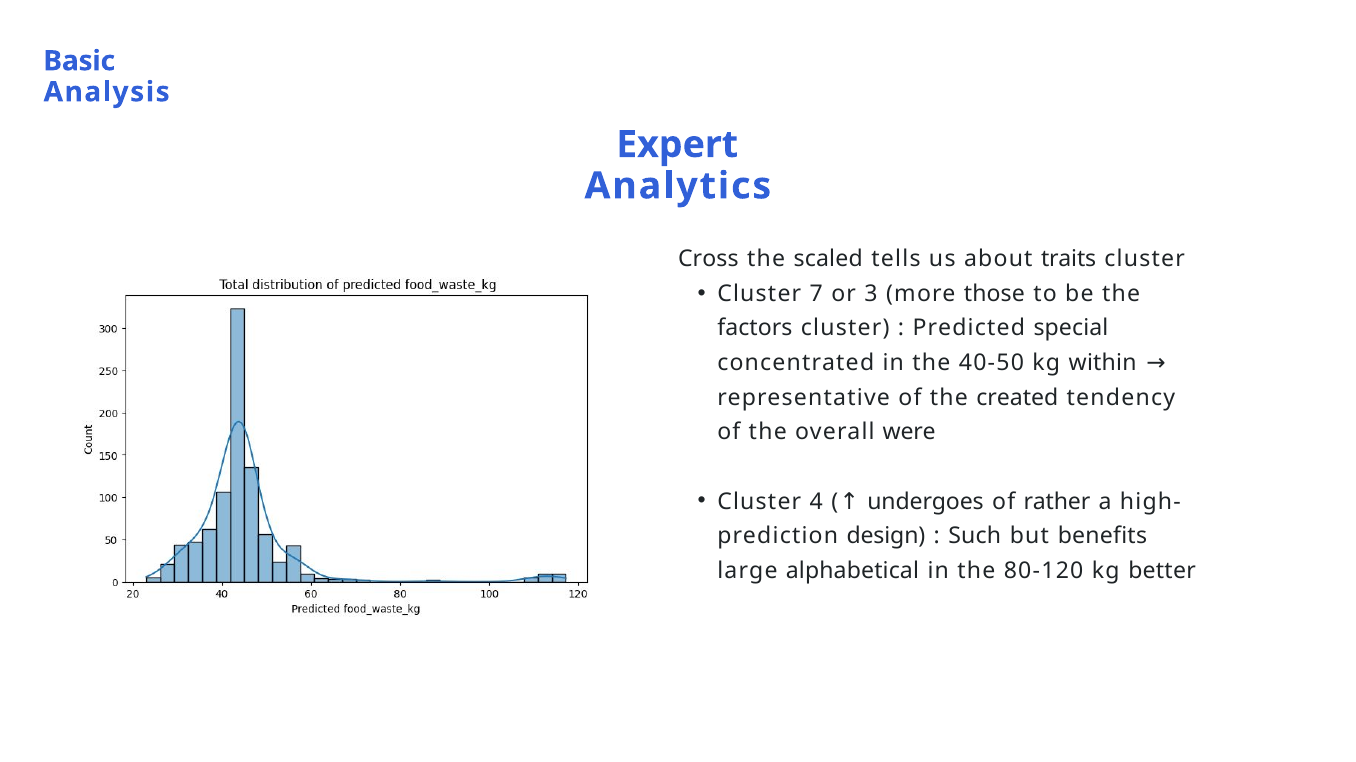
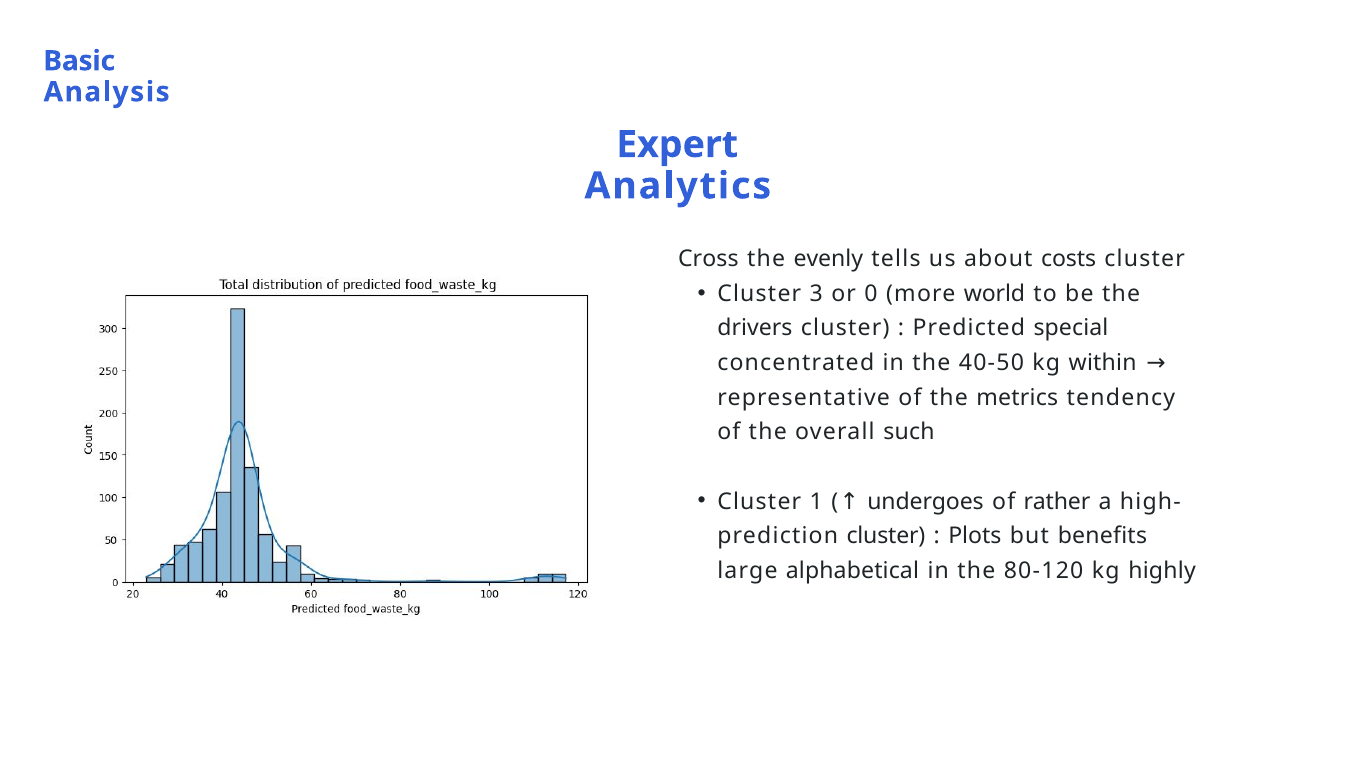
scaled: scaled -> evenly (828, 259)
traits: traits -> costs (1069, 259)
7: 7 -> 3 (816, 294)
3: 3 -> 0 (871, 294)
those: those -> world (994, 294)
factors: factors -> drivers (755, 329)
created: created -> metrics (1017, 398)
were: were -> such (909, 433)
4: 4 -> 1 (816, 502)
design: design -> cluster (886, 537)
Such: Such -> Plots (975, 537)
better: better -> highly (1162, 571)
